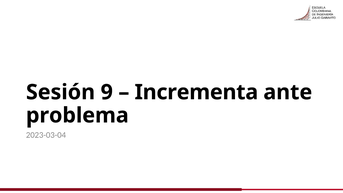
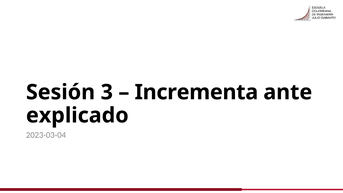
9: 9 -> 3 (107, 92)
problema: problema -> explicado (77, 115)
